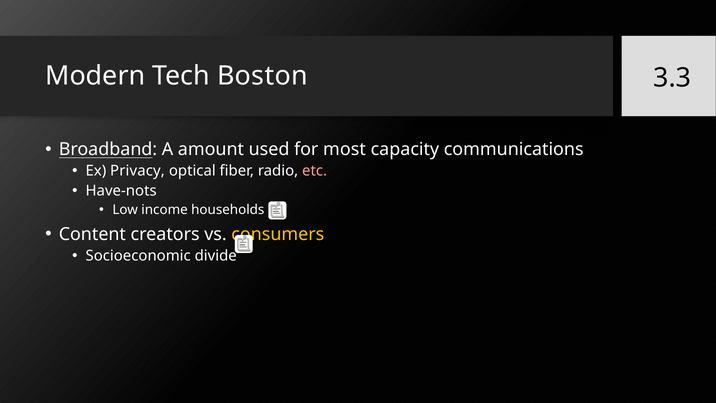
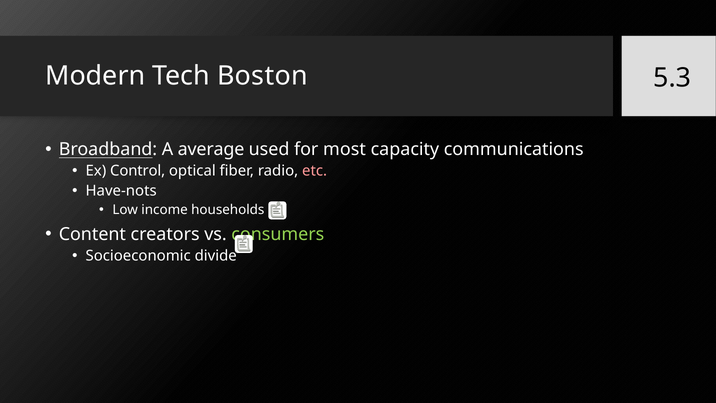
3.3: 3.3 -> 5.3 (672, 78)
amount: amount -> average (211, 149)
Privacy: Privacy -> Control (138, 171)
consumers colour: yellow -> light green (278, 234)
